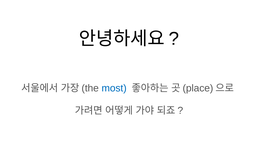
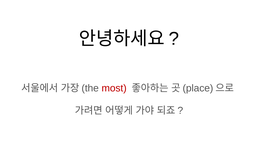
most colour: blue -> red (114, 88)
